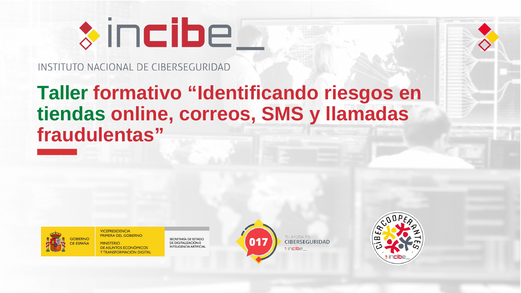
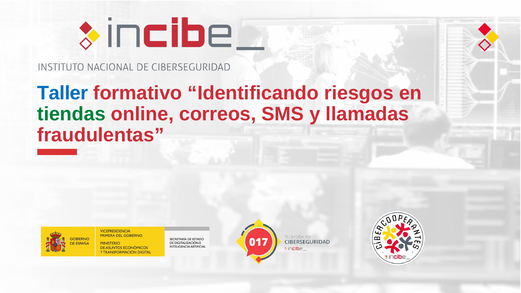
Taller colour: green -> blue (63, 93)
